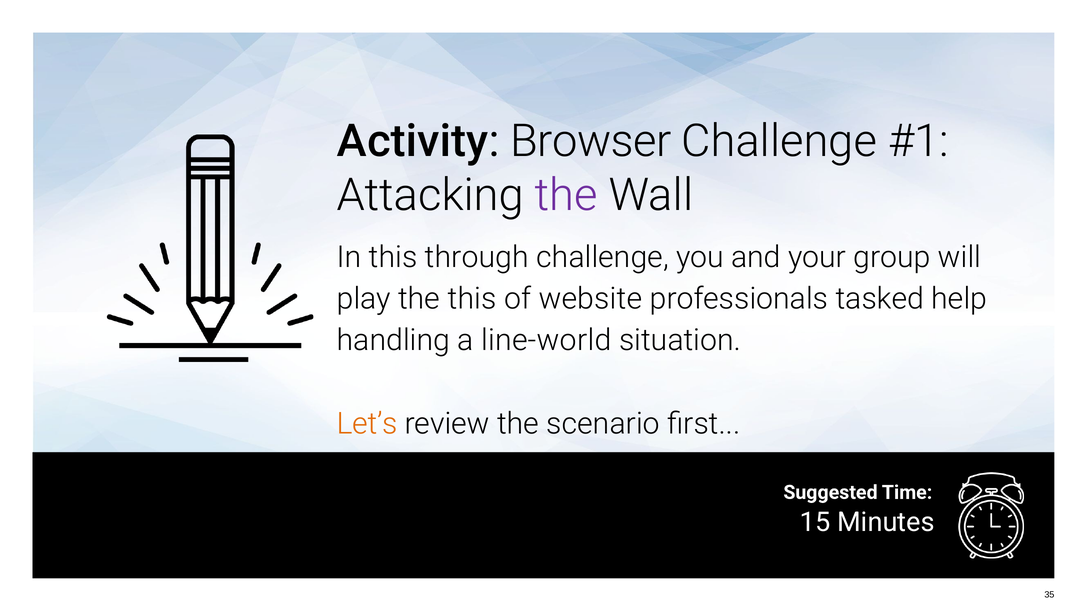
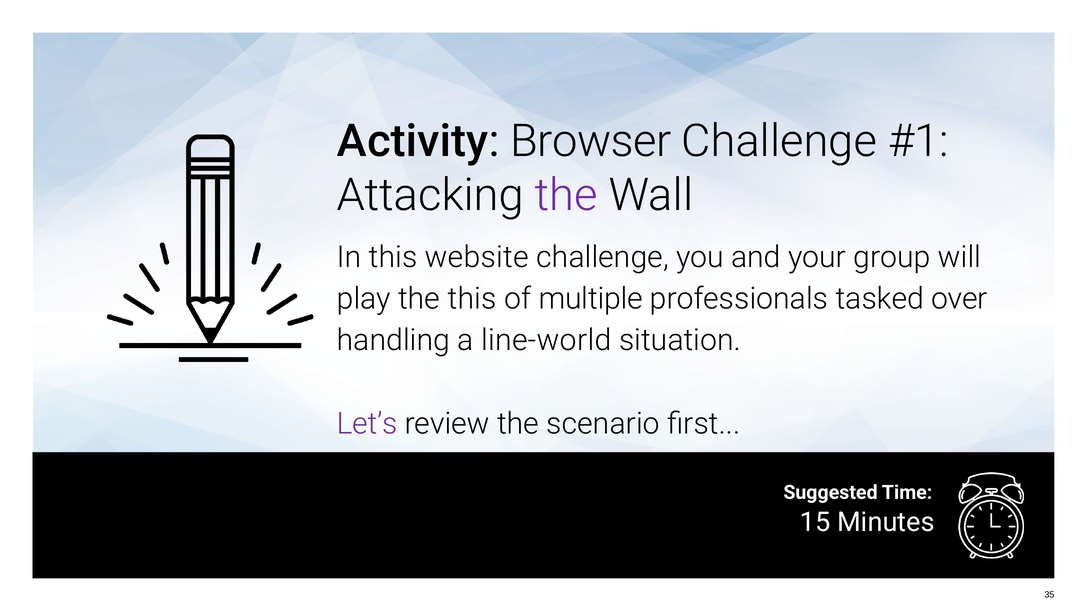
through: through -> website (477, 257)
website: website -> multiple (591, 299)
help: help -> over (959, 299)
Let’s colour: orange -> purple (367, 424)
